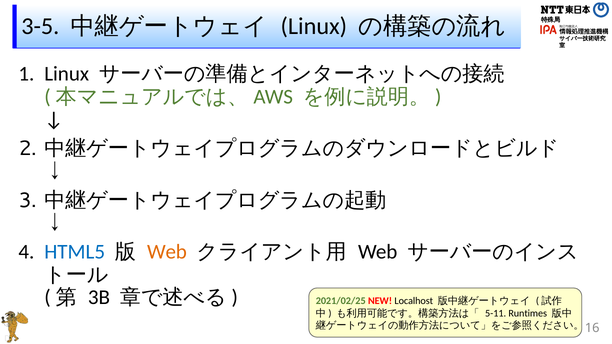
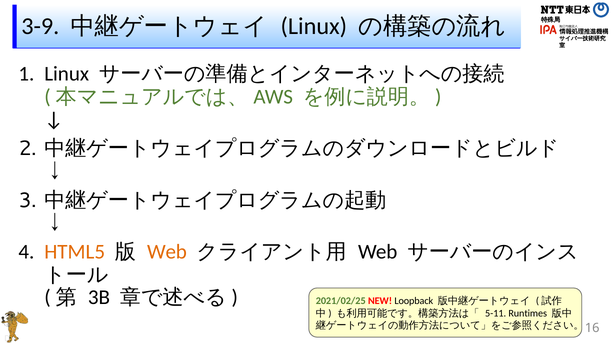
3-5: 3-5 -> 3-9 (40, 26)
HTML5 colour: blue -> orange (75, 252)
Localhost: Localhost -> Loopback (414, 301)
